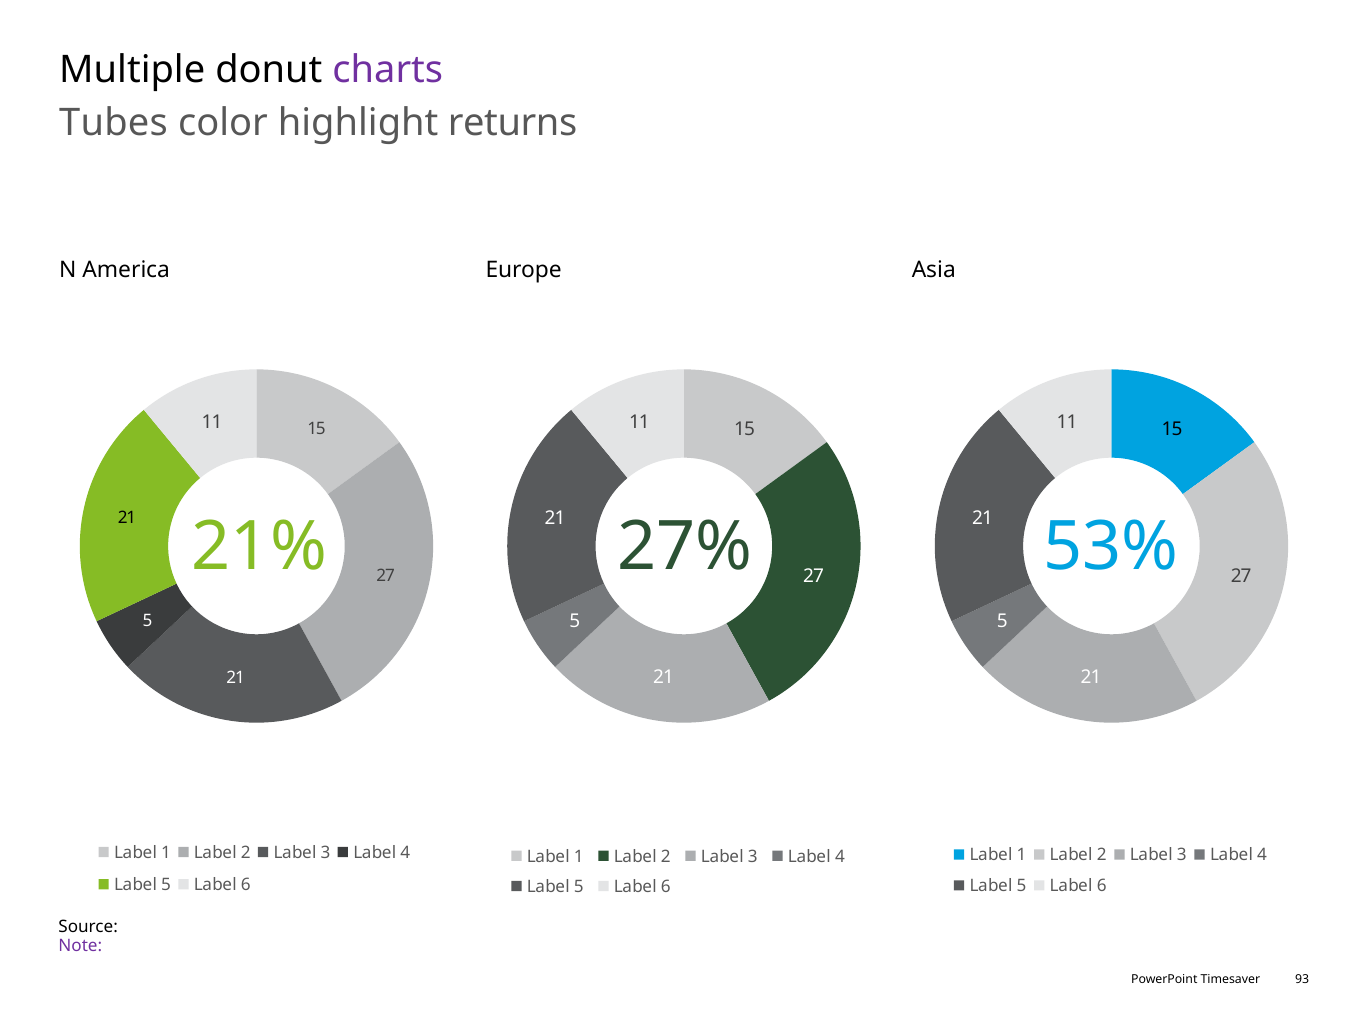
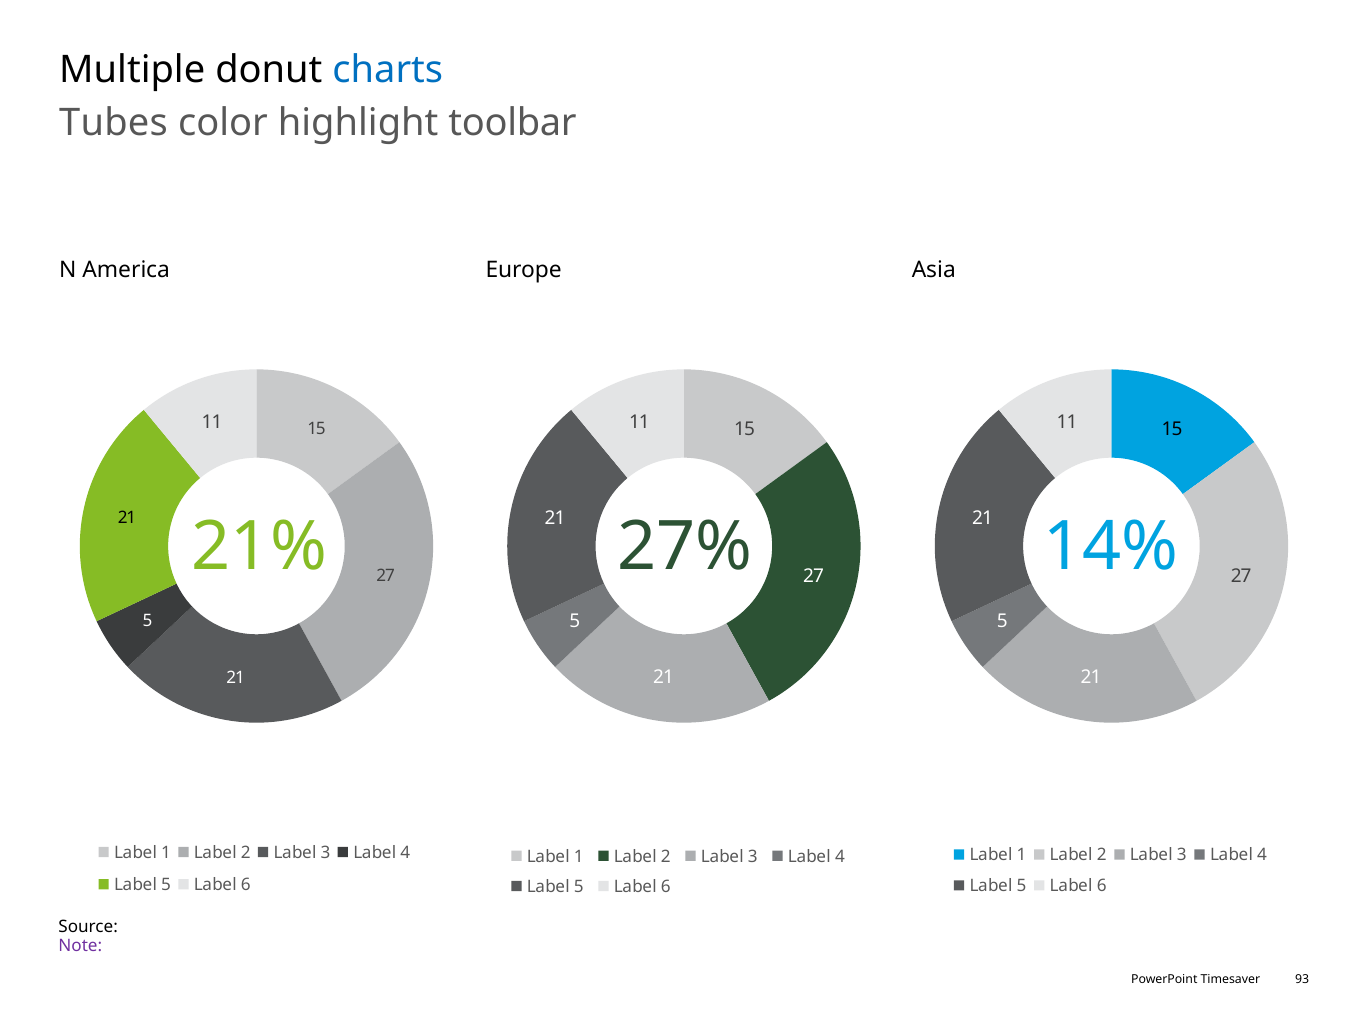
charts colour: purple -> blue (388, 70)
returns: returns -> toolbar (513, 123)
53%: 53% -> 14% (1111, 547)
